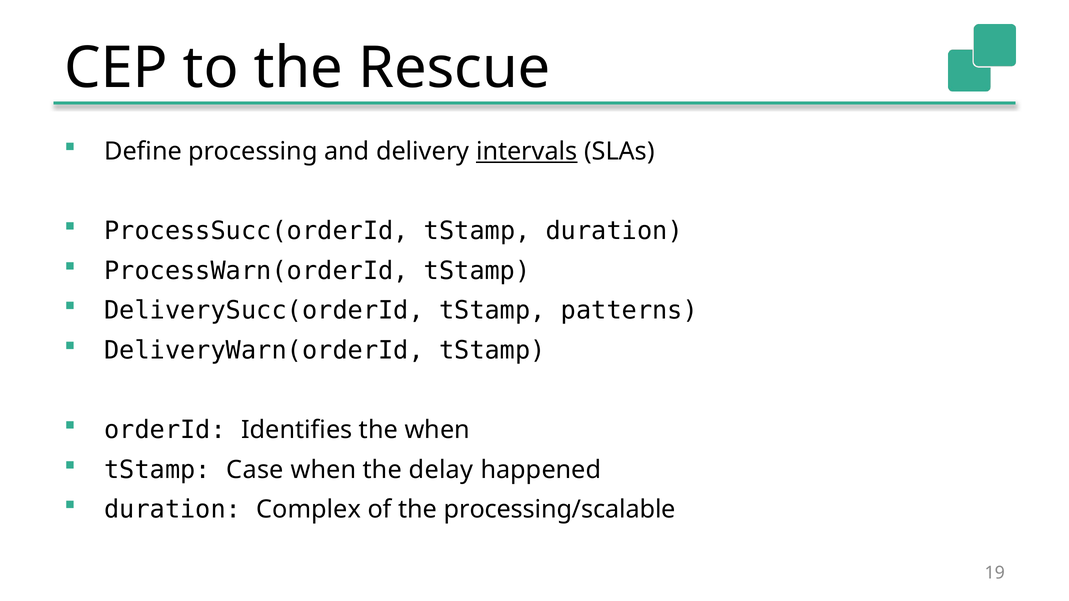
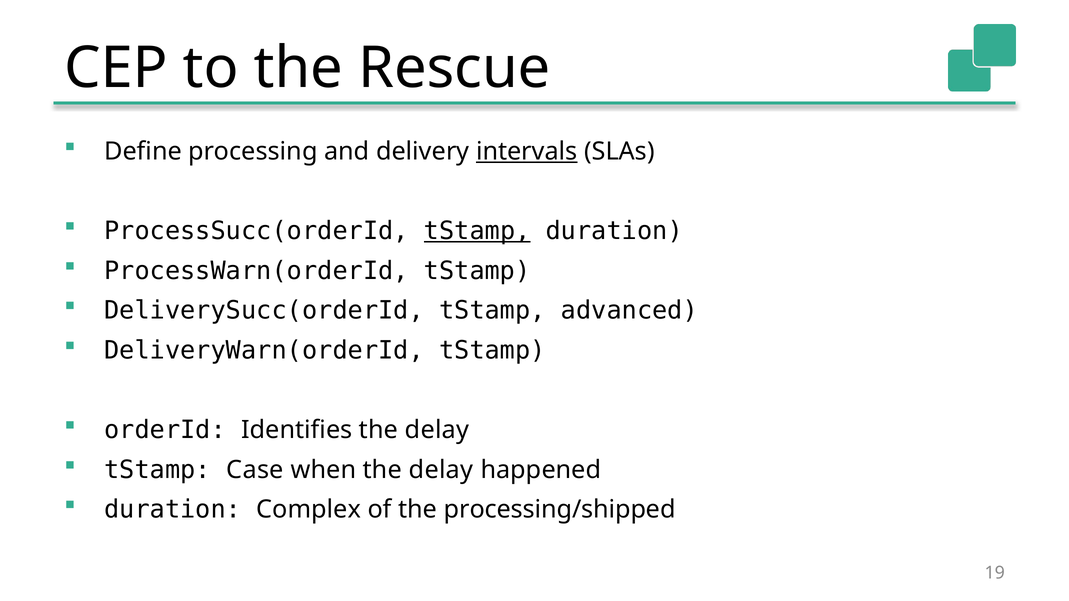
tStamp underline: none -> present (477, 231)
patterns: patterns -> advanced (629, 311)
Identifies the when: when -> delay (437, 430)
processing/scalable: processing/scalable -> processing/shipped (560, 510)
